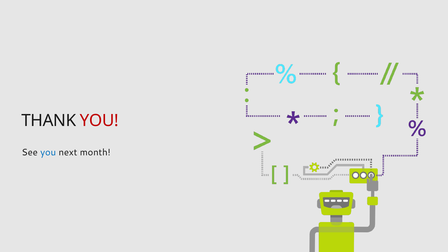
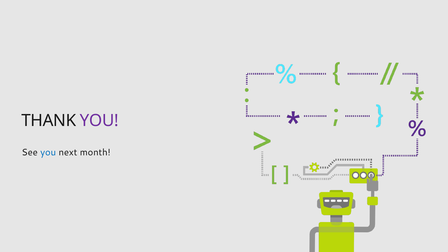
YOU colour: red -> purple (99, 121)
